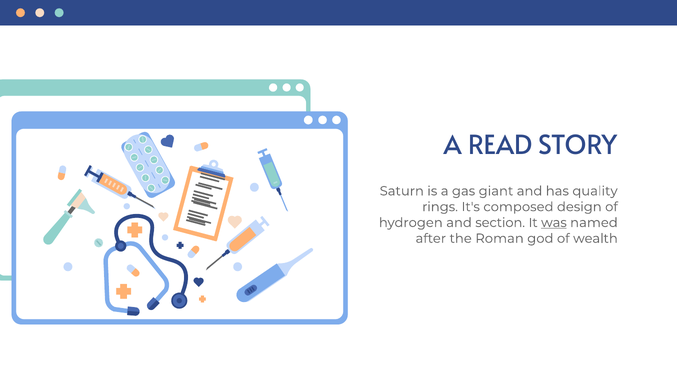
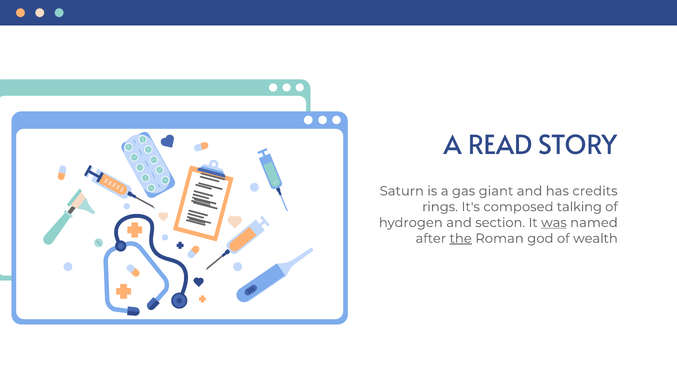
quality: quality -> credits (595, 191)
design: design -> talking (579, 207)
the underline: none -> present (461, 238)
